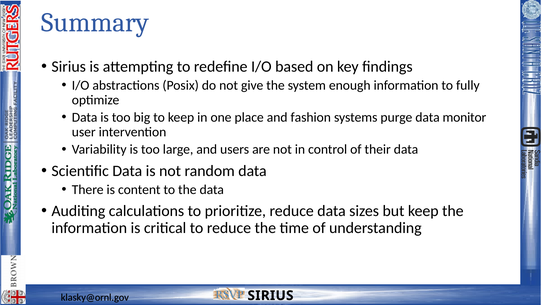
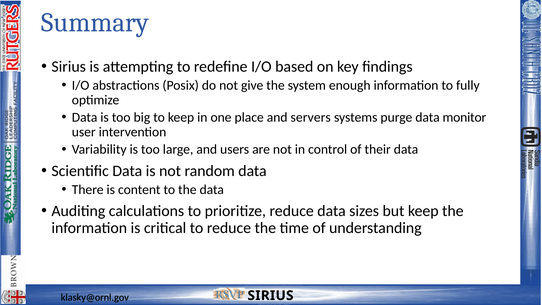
fashion: fashion -> servers (311, 117)
